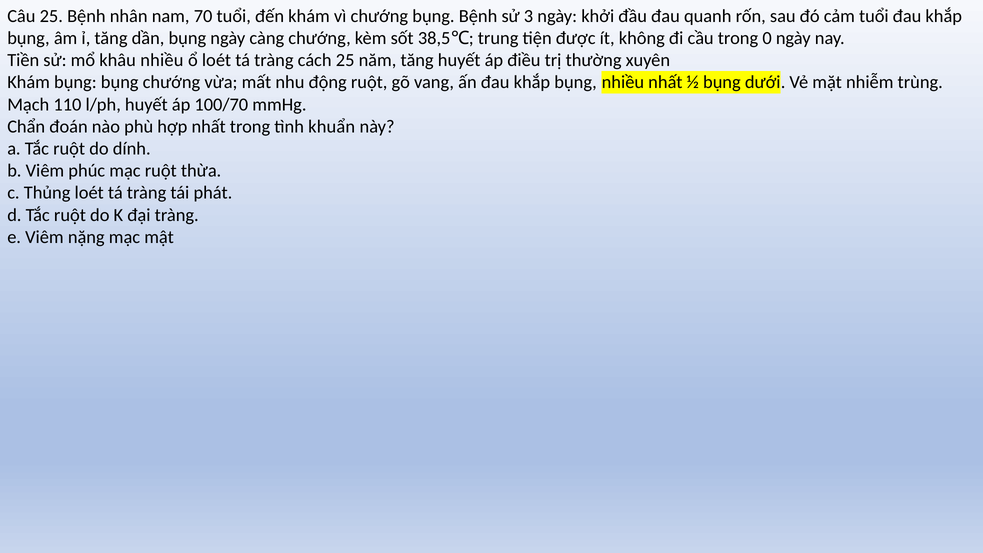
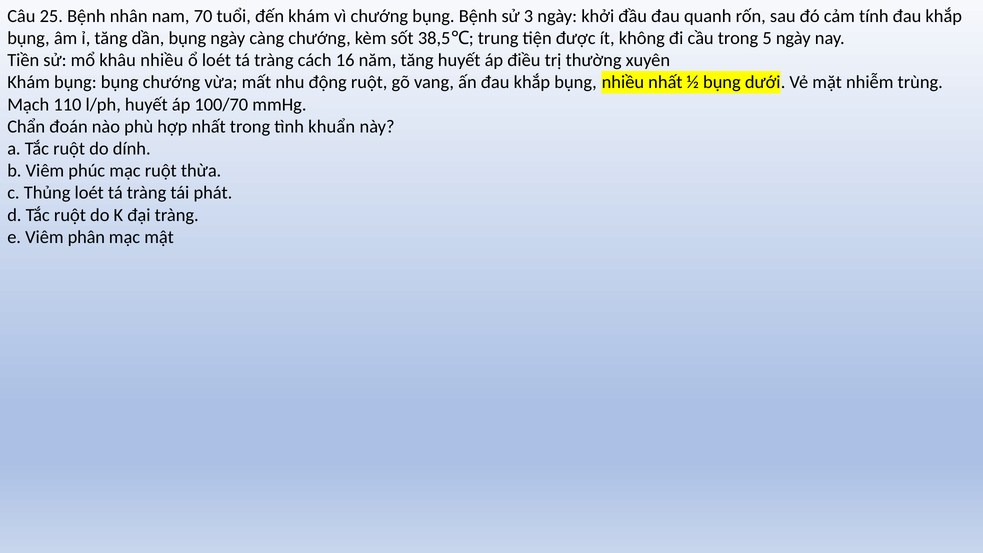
cảm tuổi: tuổi -> tính (874, 16)
0: 0 -> 5 (767, 38)
cách 25: 25 -> 16 (345, 60)
nặng: nặng -> phân (86, 237)
